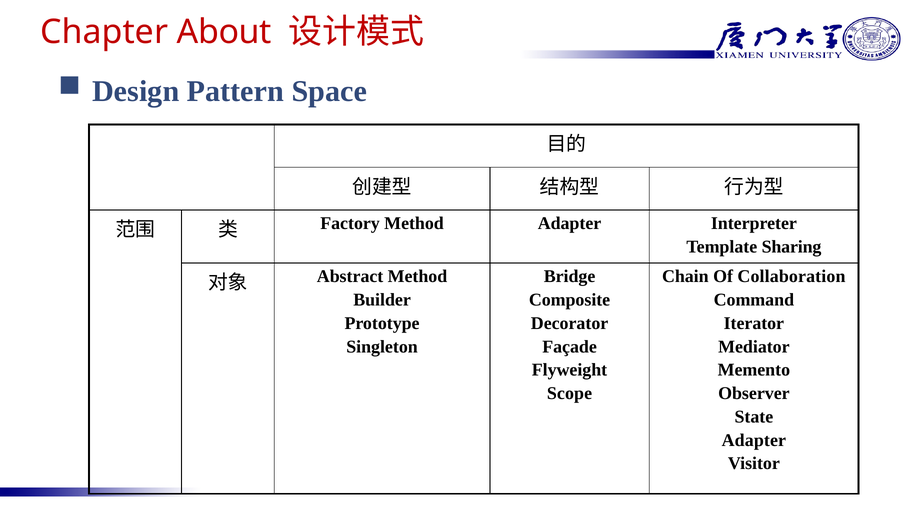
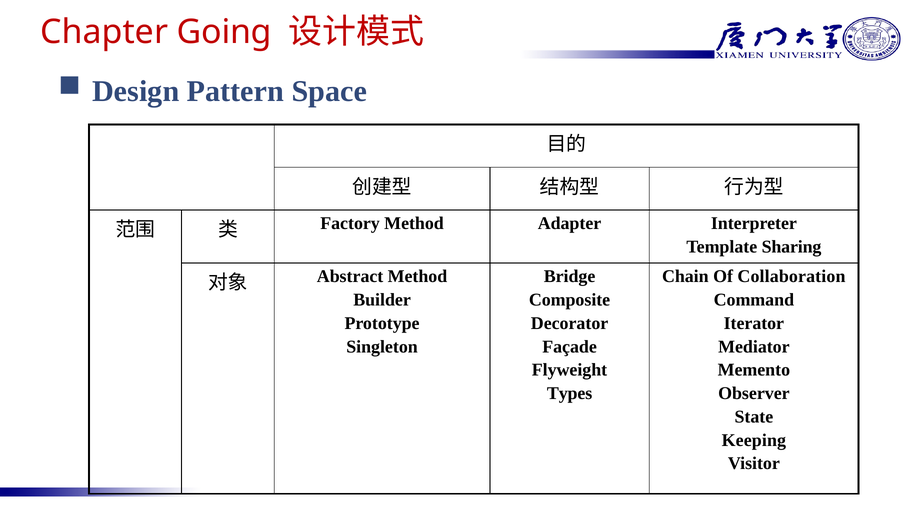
About: About -> Going (224, 32)
Scope: Scope -> Types (570, 393)
Adapter: Adapter -> Keeping (754, 440)
